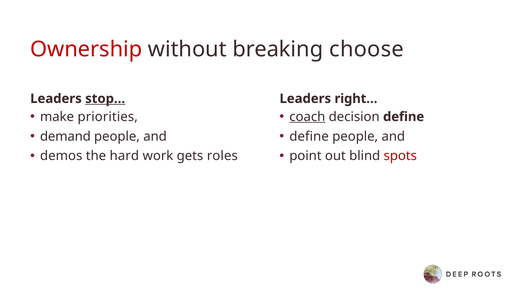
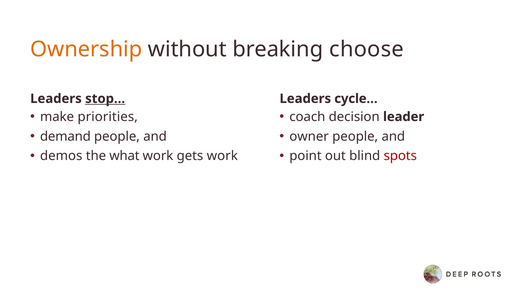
Ownership colour: red -> orange (86, 49)
right…: right… -> cycle… (356, 99)
coach underline: present -> none (307, 117)
decision define: define -> leader (404, 117)
define: define -> owner (309, 137)
hard: hard -> what (124, 156)
gets roles: roles -> work (222, 156)
